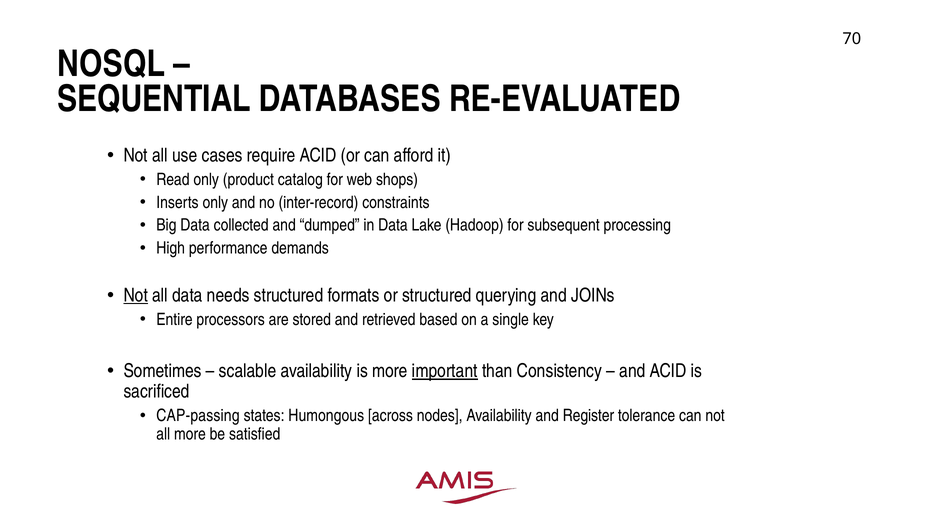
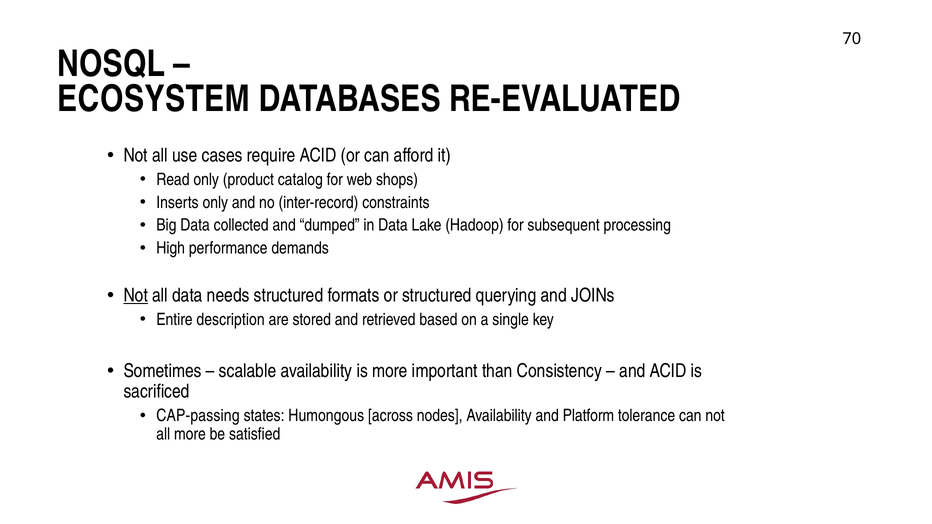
SEQUENTIAL: SEQUENTIAL -> ECOSYSTEM (154, 99)
processors: processors -> description (231, 320)
important underline: present -> none (445, 371)
Register: Register -> Platform (588, 416)
